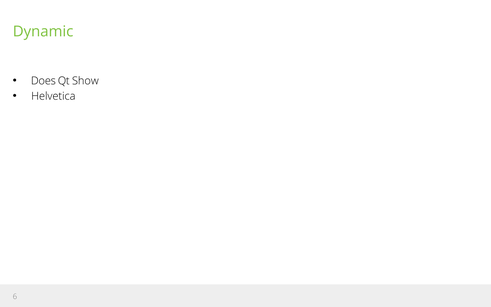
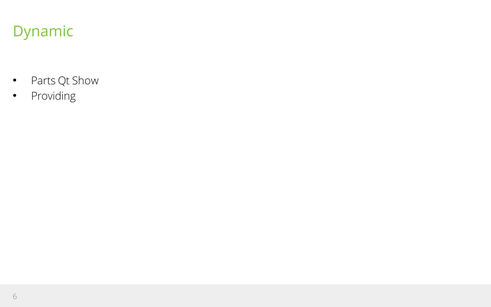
Does: Does -> Parts (43, 81)
Helvetica: Helvetica -> Providing (53, 96)
